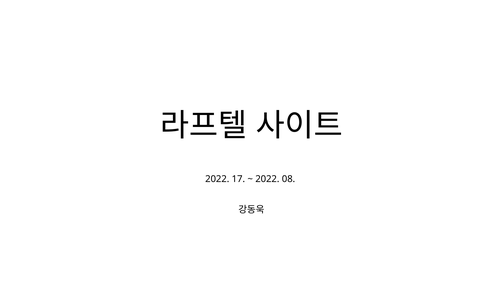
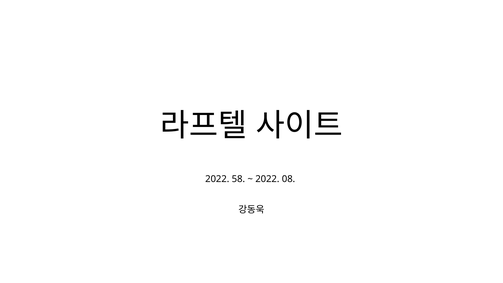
17: 17 -> 58 (238, 179)
